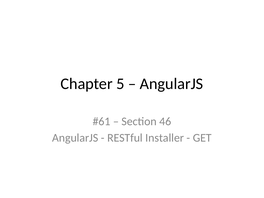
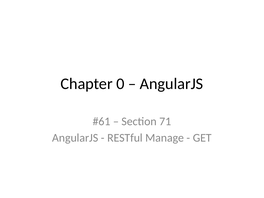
5: 5 -> 0 (120, 84)
46: 46 -> 71 (165, 121)
Installer: Installer -> Manage (165, 138)
